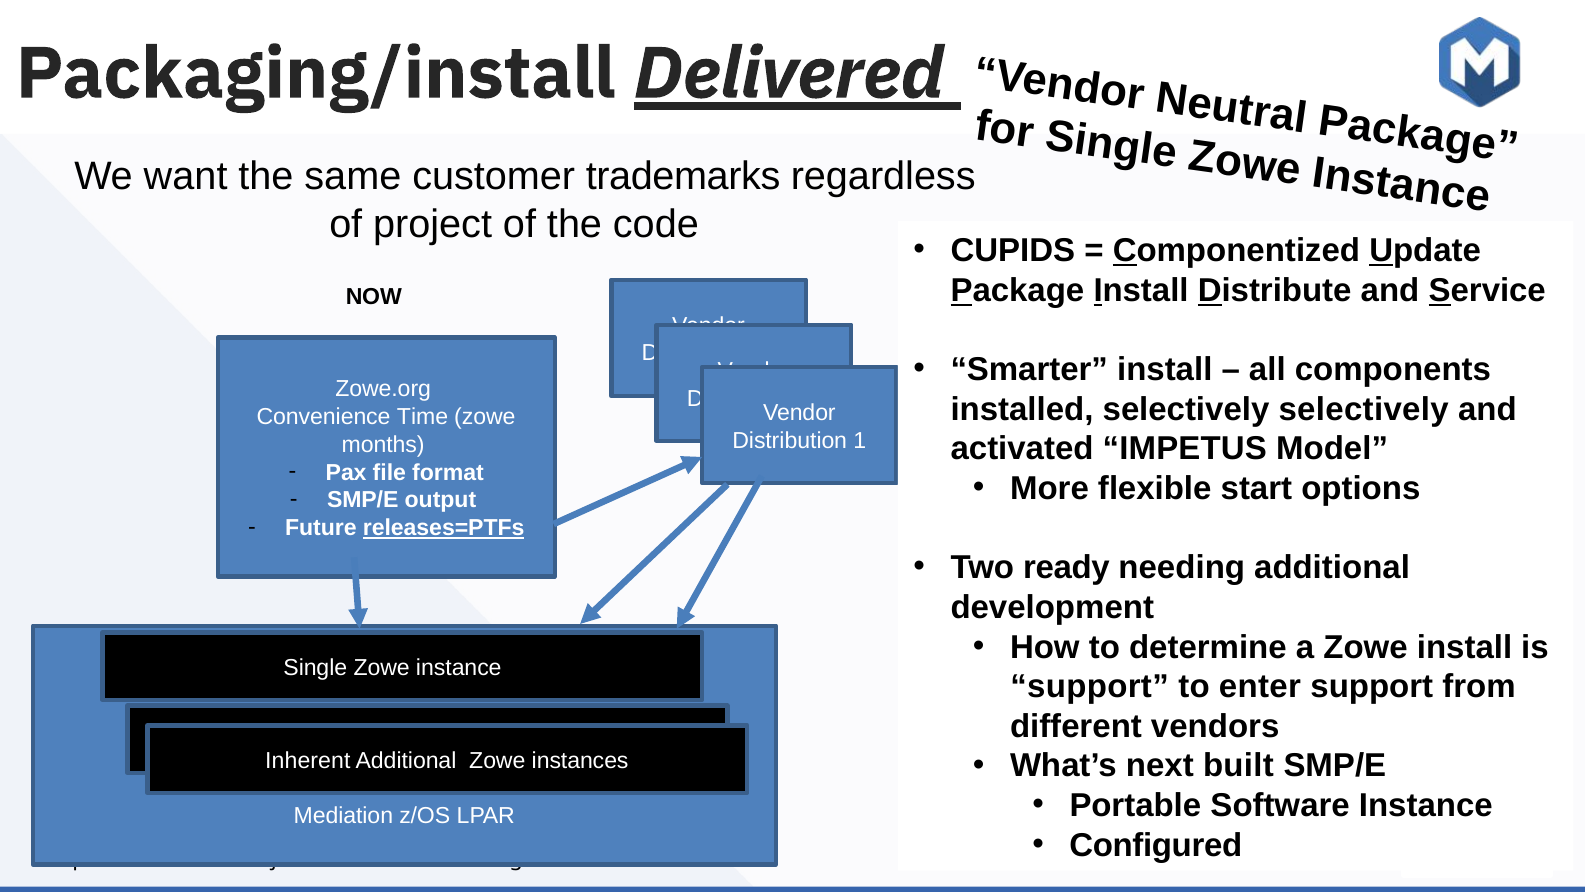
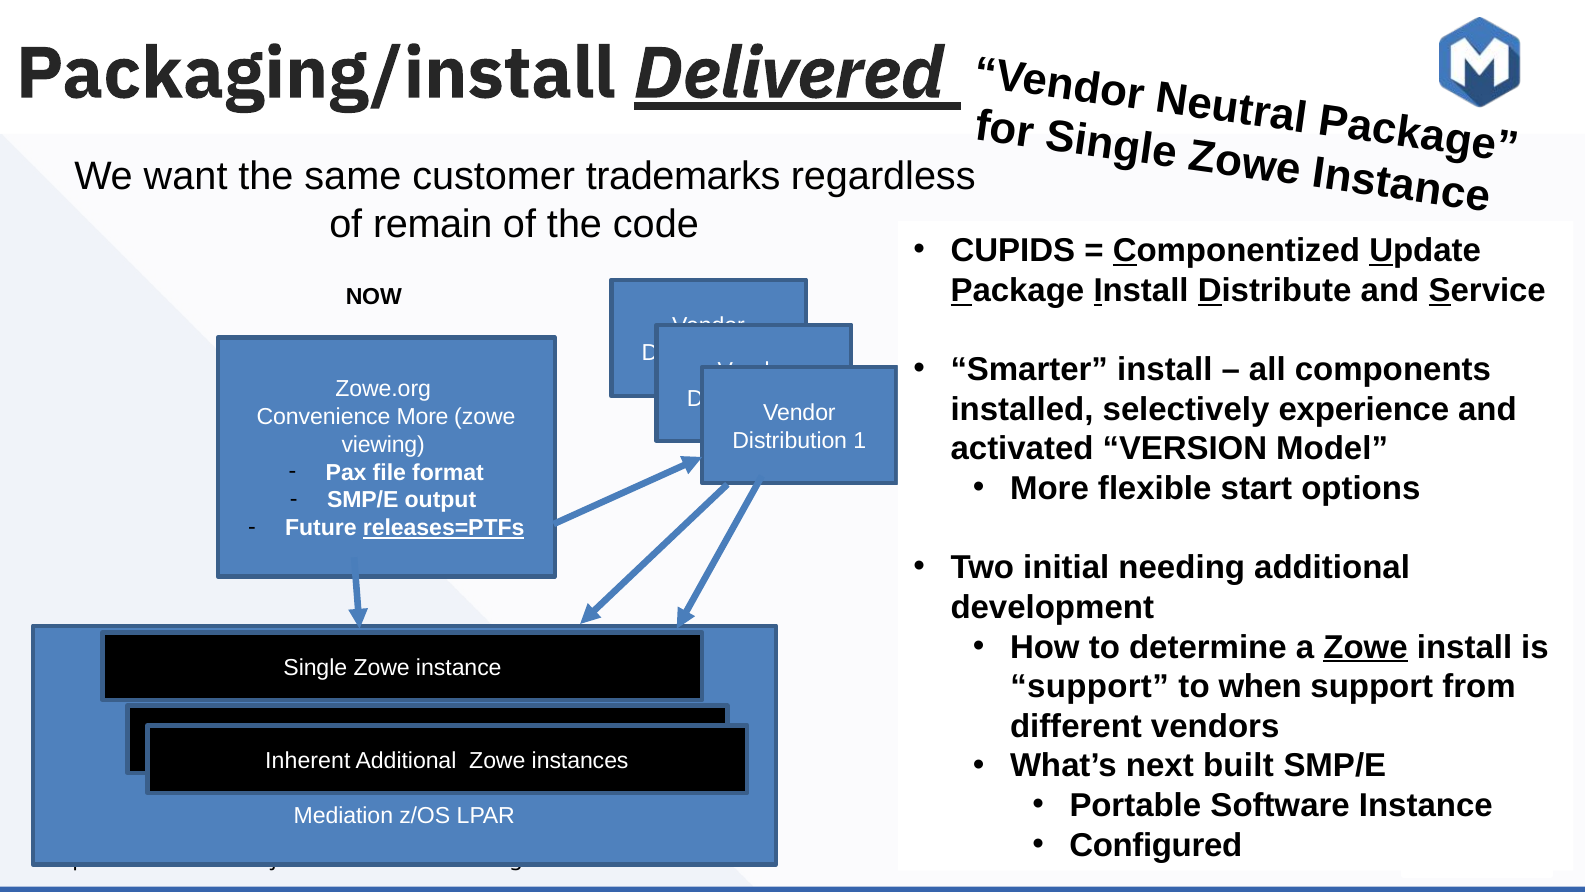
of project: project -> remain (433, 224)
selectively selectively: selectively -> experience (1364, 409)
Convenience Time: Time -> More (423, 417)
IMPETUS: IMPETUS -> VERSION (1185, 449)
months: months -> viewing (383, 445)
ready: ready -> initial (1066, 568)
Zowe underline: none -> present (1366, 647)
enter: enter -> when (1260, 686)
